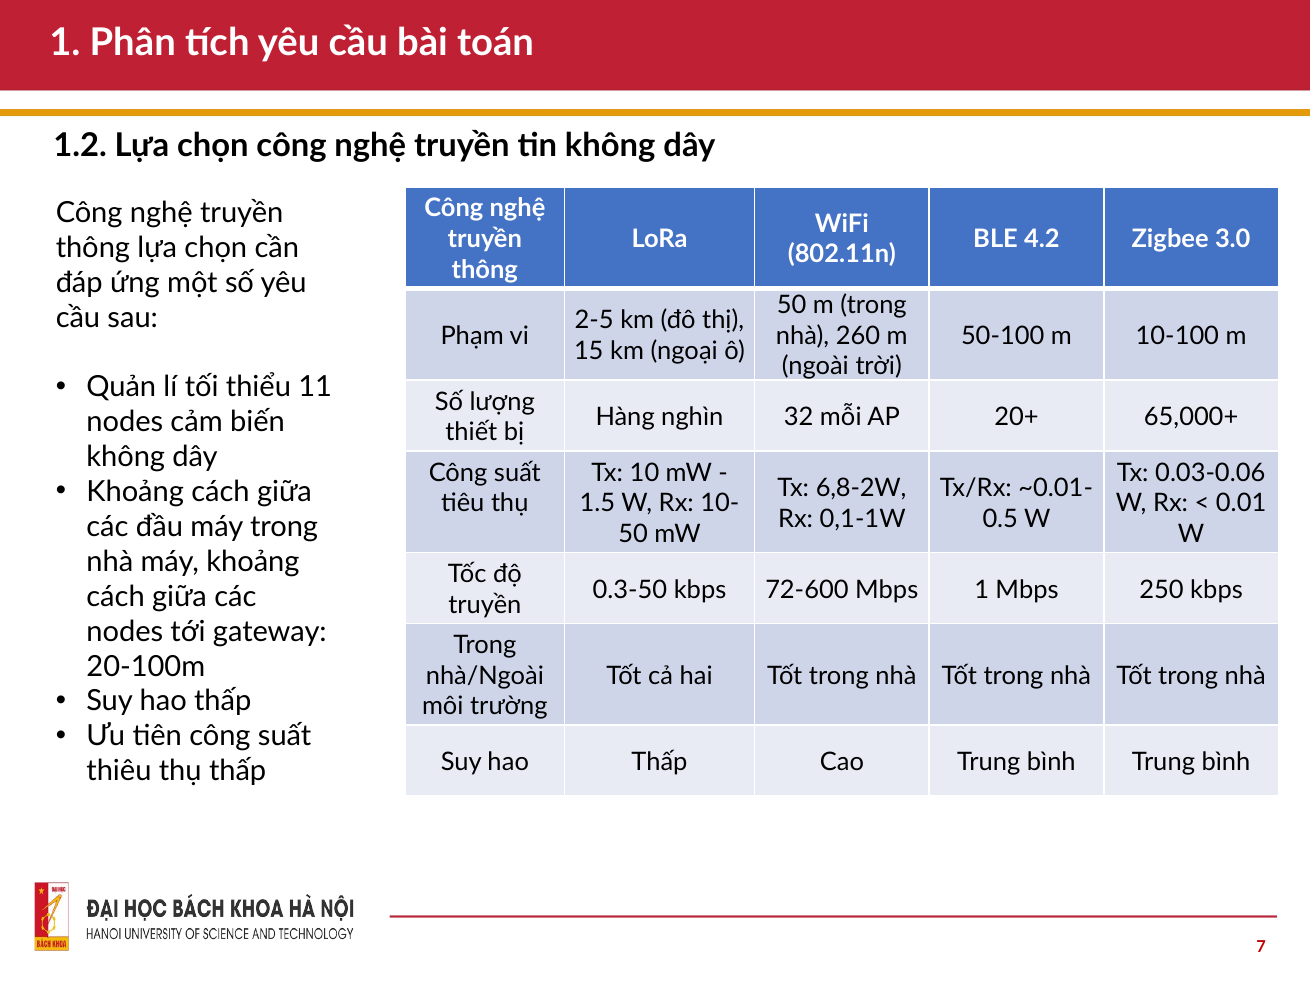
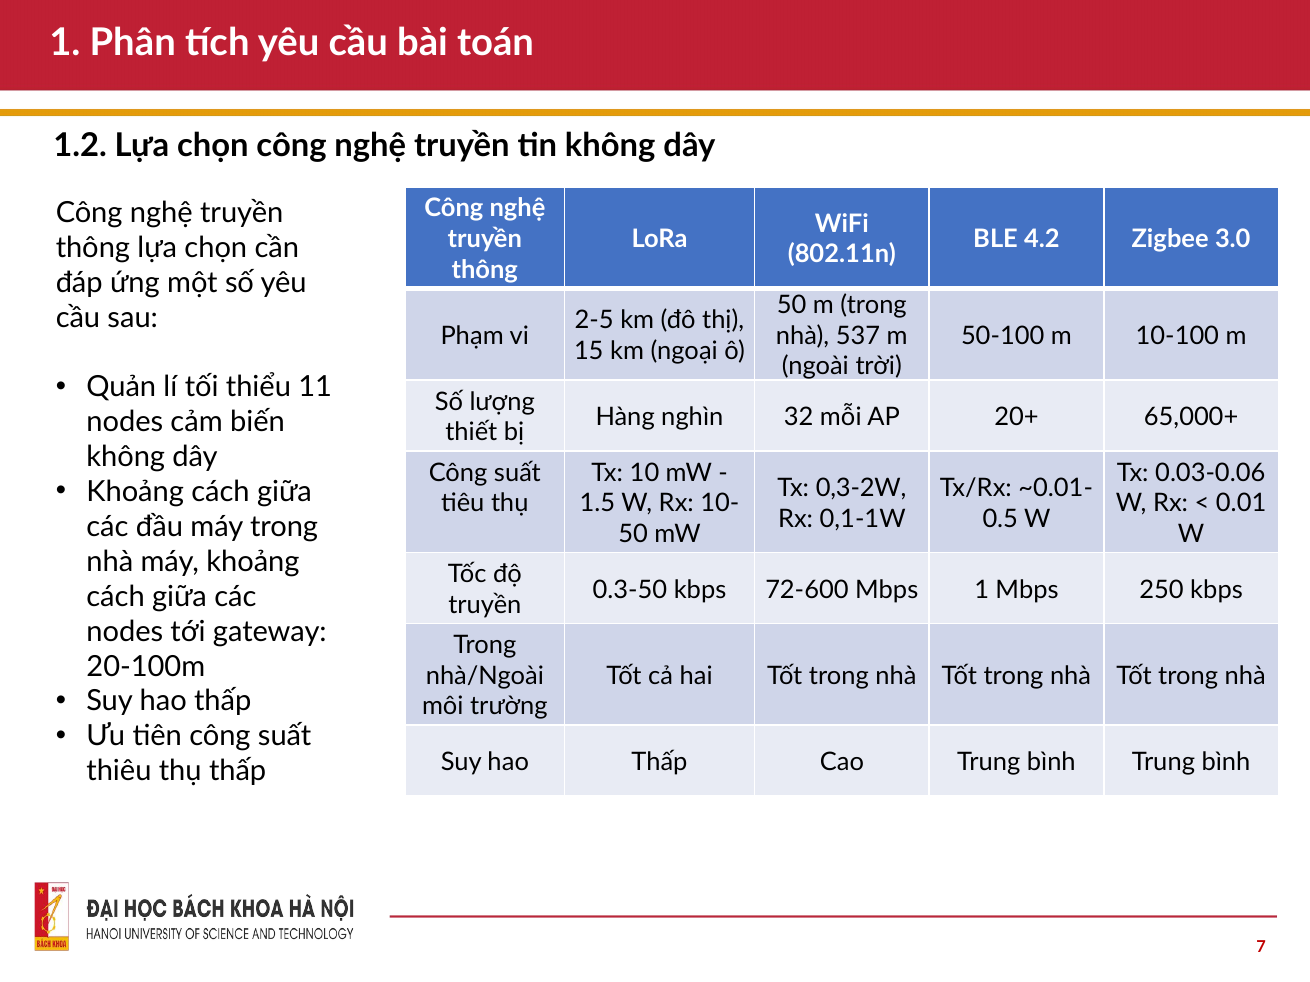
260: 260 -> 537 (858, 336)
6,8-2W: 6,8-2W -> 0,3-2W (861, 488)
